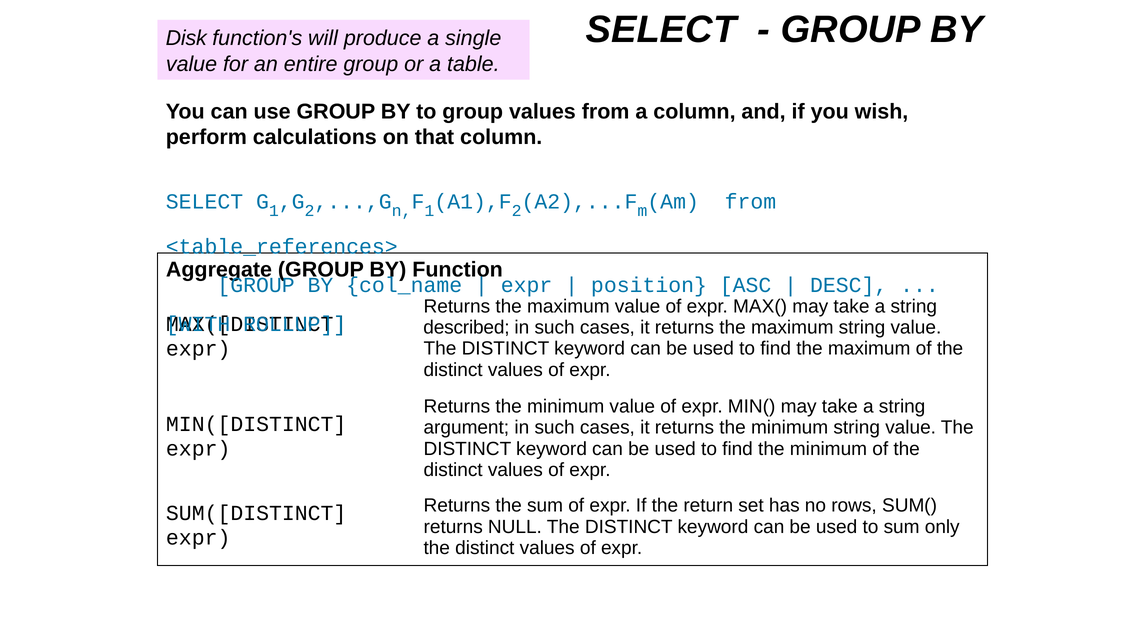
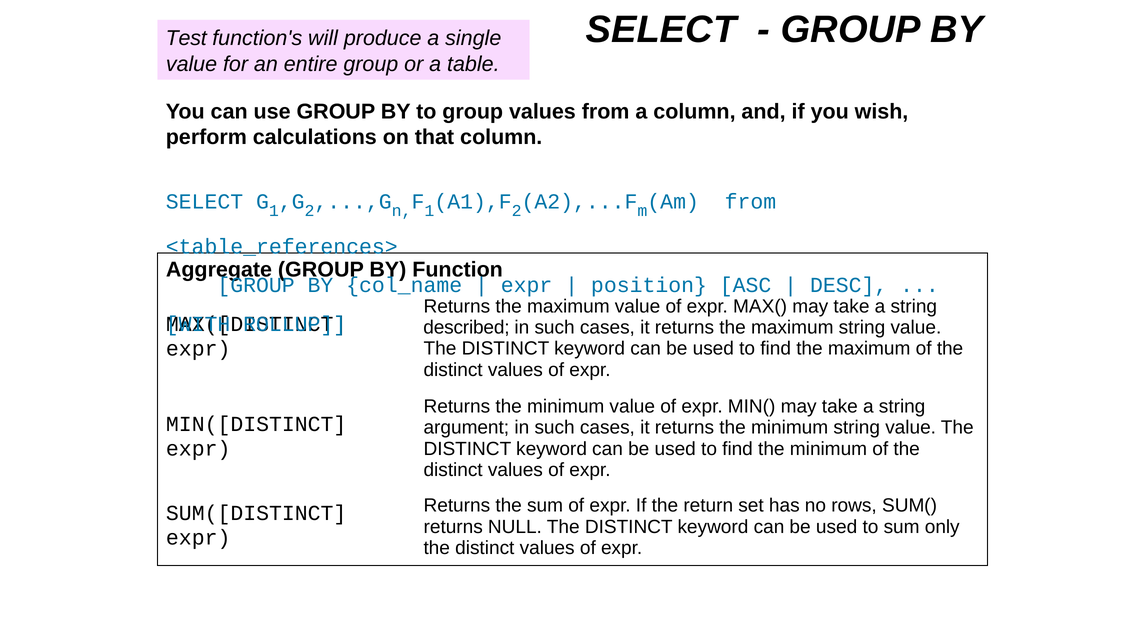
Disk: Disk -> Test (186, 38)
